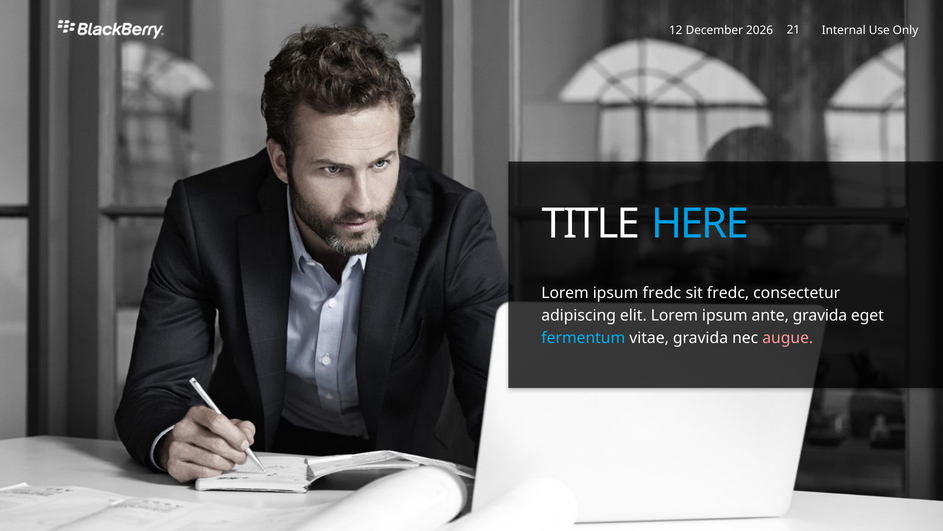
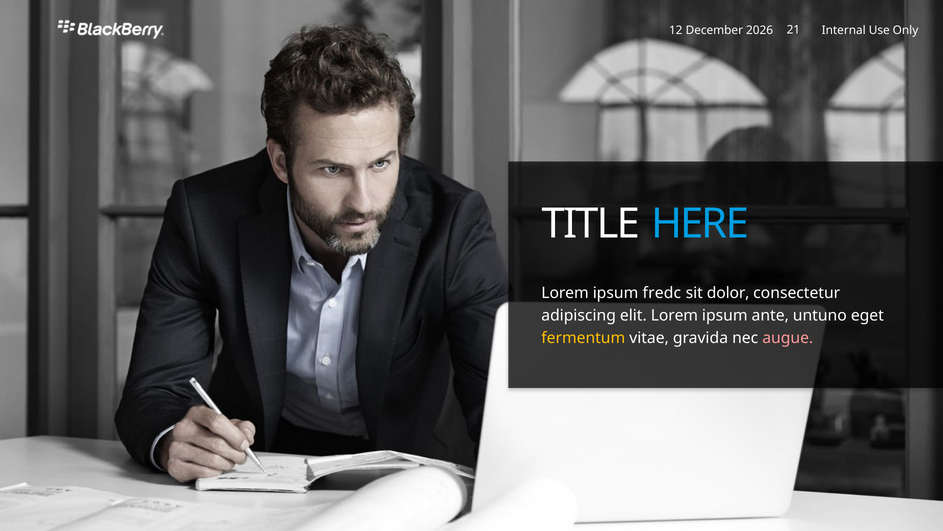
sit fredc: fredc -> dolor (728, 293)
ante gravida: gravida -> untuno (820, 315)
fermentum colour: light blue -> yellow (583, 338)
